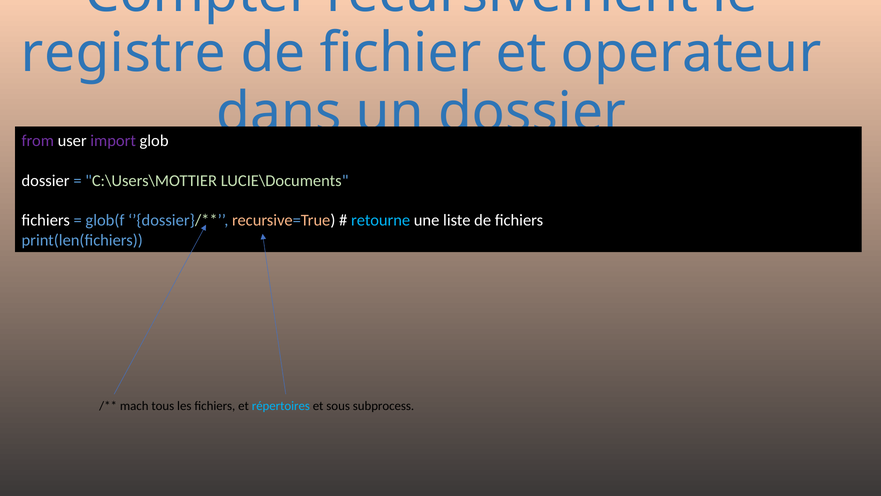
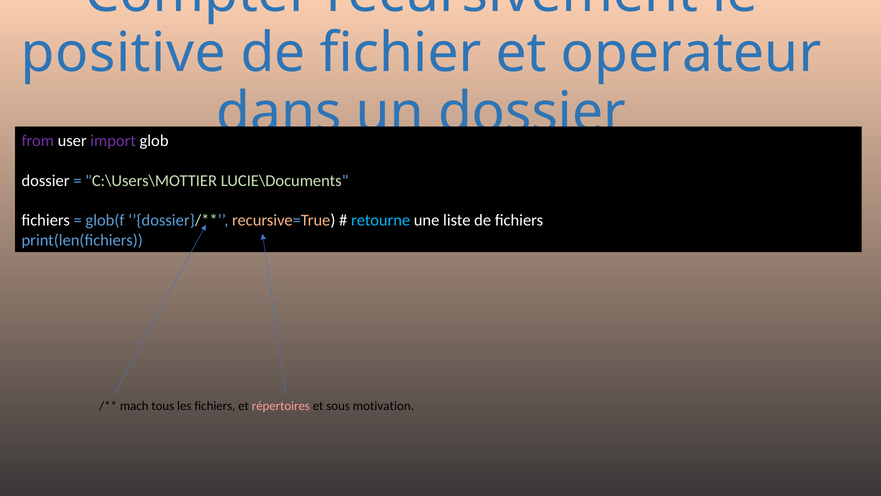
registre: registre -> positive (123, 53)
répertoires colour: light blue -> pink (281, 406)
subprocess: subprocess -> motivation (383, 406)
